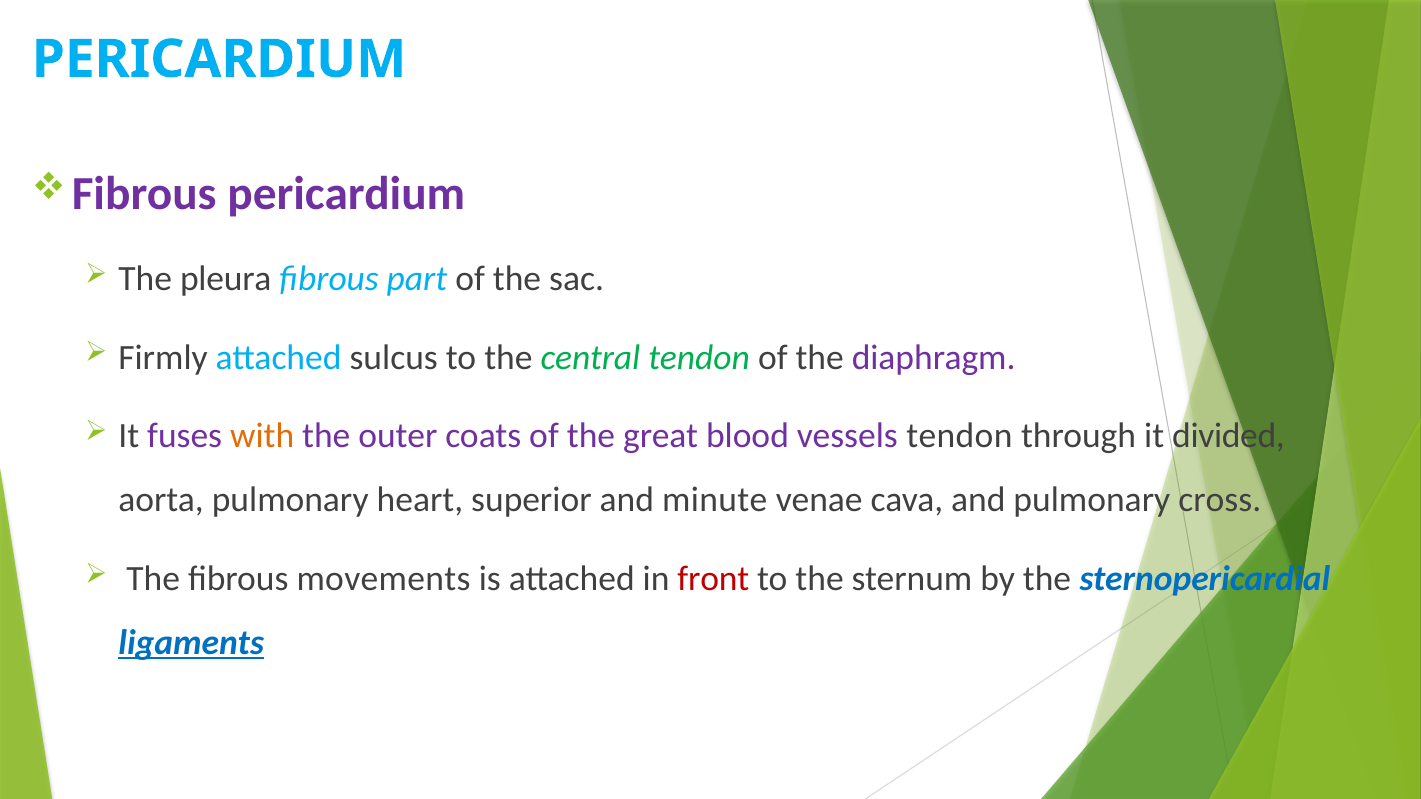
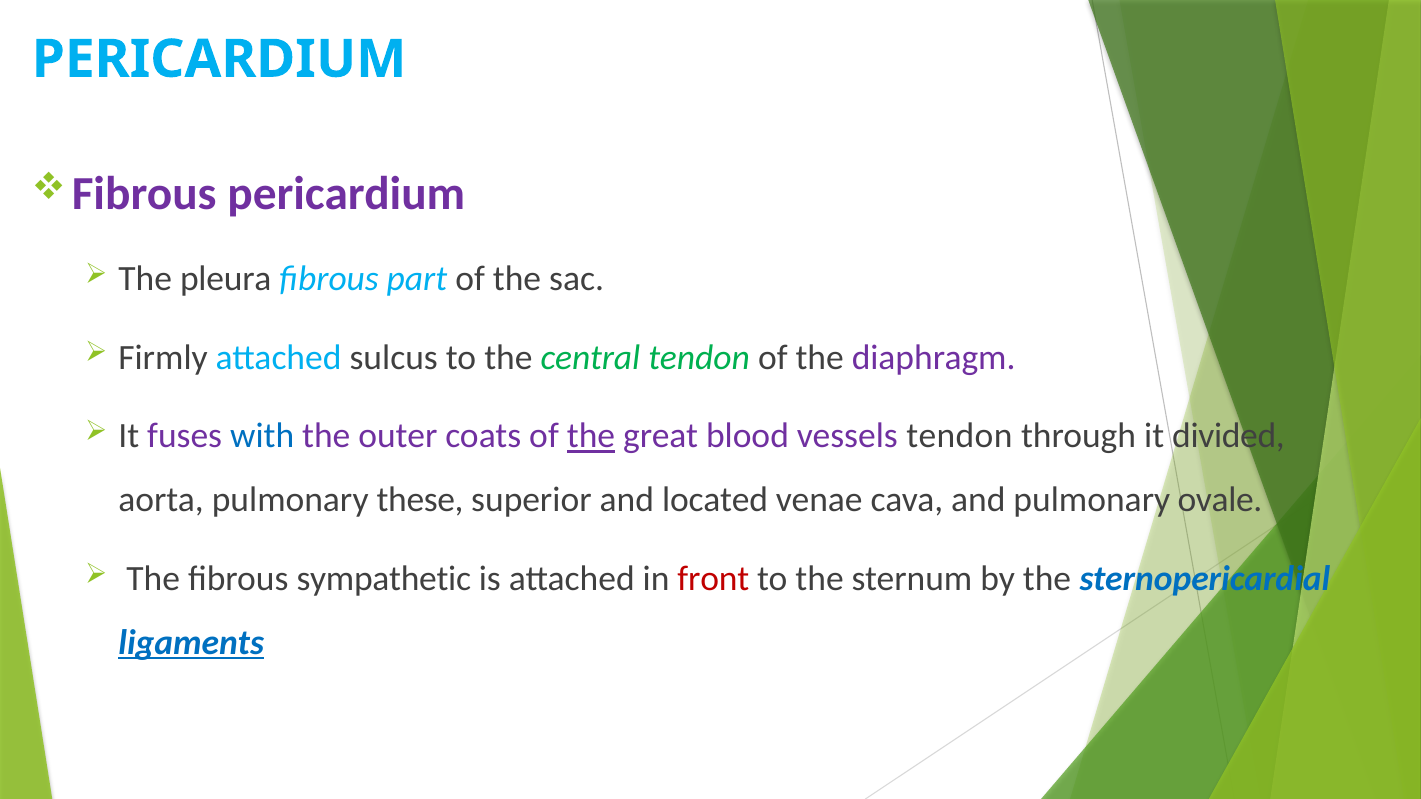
with colour: orange -> blue (262, 436)
the underline: none -> present (591, 436)
heart: heart -> these (420, 500)
minute: minute -> located (715, 500)
cross: cross -> ovale (1220, 500)
movements: movements -> sympathetic (384, 579)
